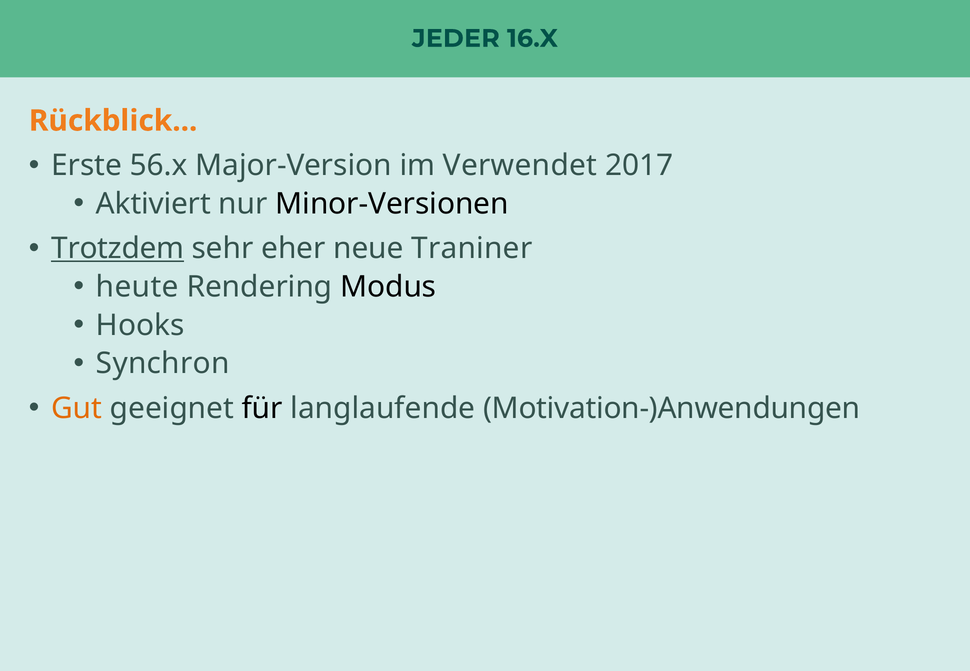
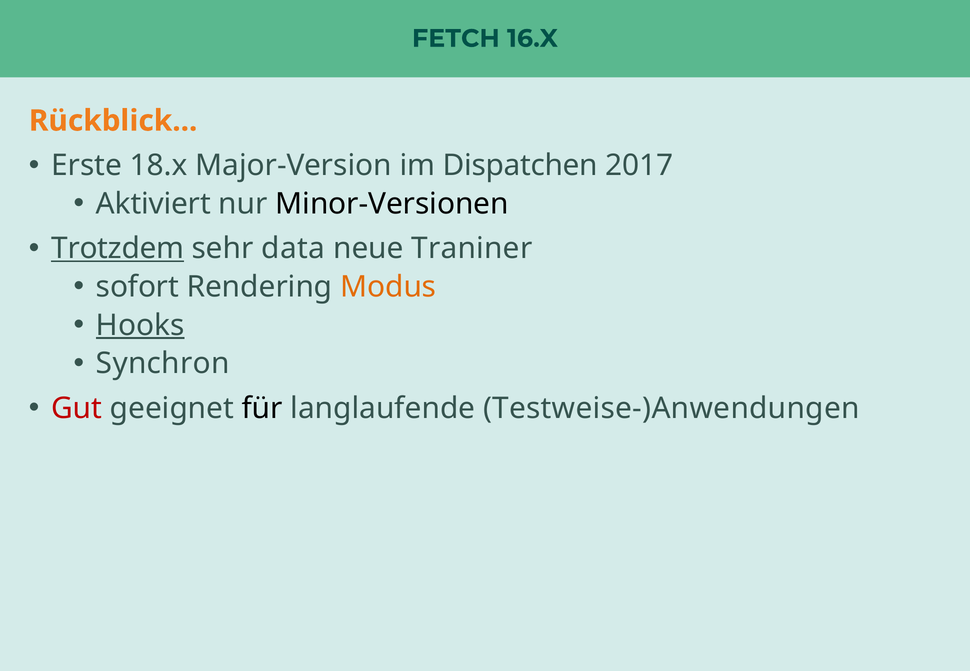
JEDER: JEDER -> FETCH (456, 38)
56.x: 56.x -> 18.x (159, 166)
Verwendet: Verwendet -> Dispatchen (520, 166)
eher: eher -> data (293, 249)
heute: heute -> sofort (137, 287)
Modus colour: black -> orange (388, 287)
Hooks underline: none -> present (140, 325)
Gut colour: orange -> red (77, 409)
Motivation-)Anwendungen: Motivation-)Anwendungen -> Testweise-)Anwendungen (671, 409)
